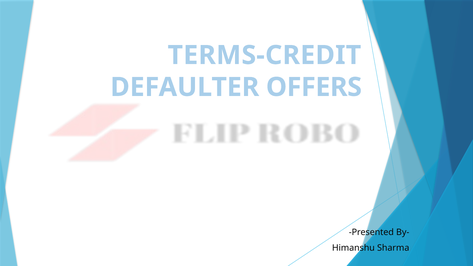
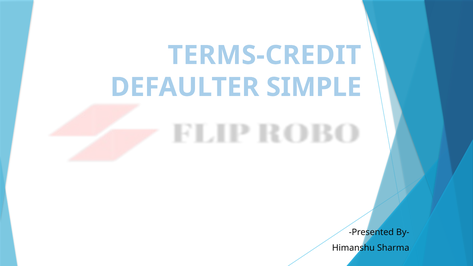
OFFERS: OFFERS -> SIMPLE (314, 87)
